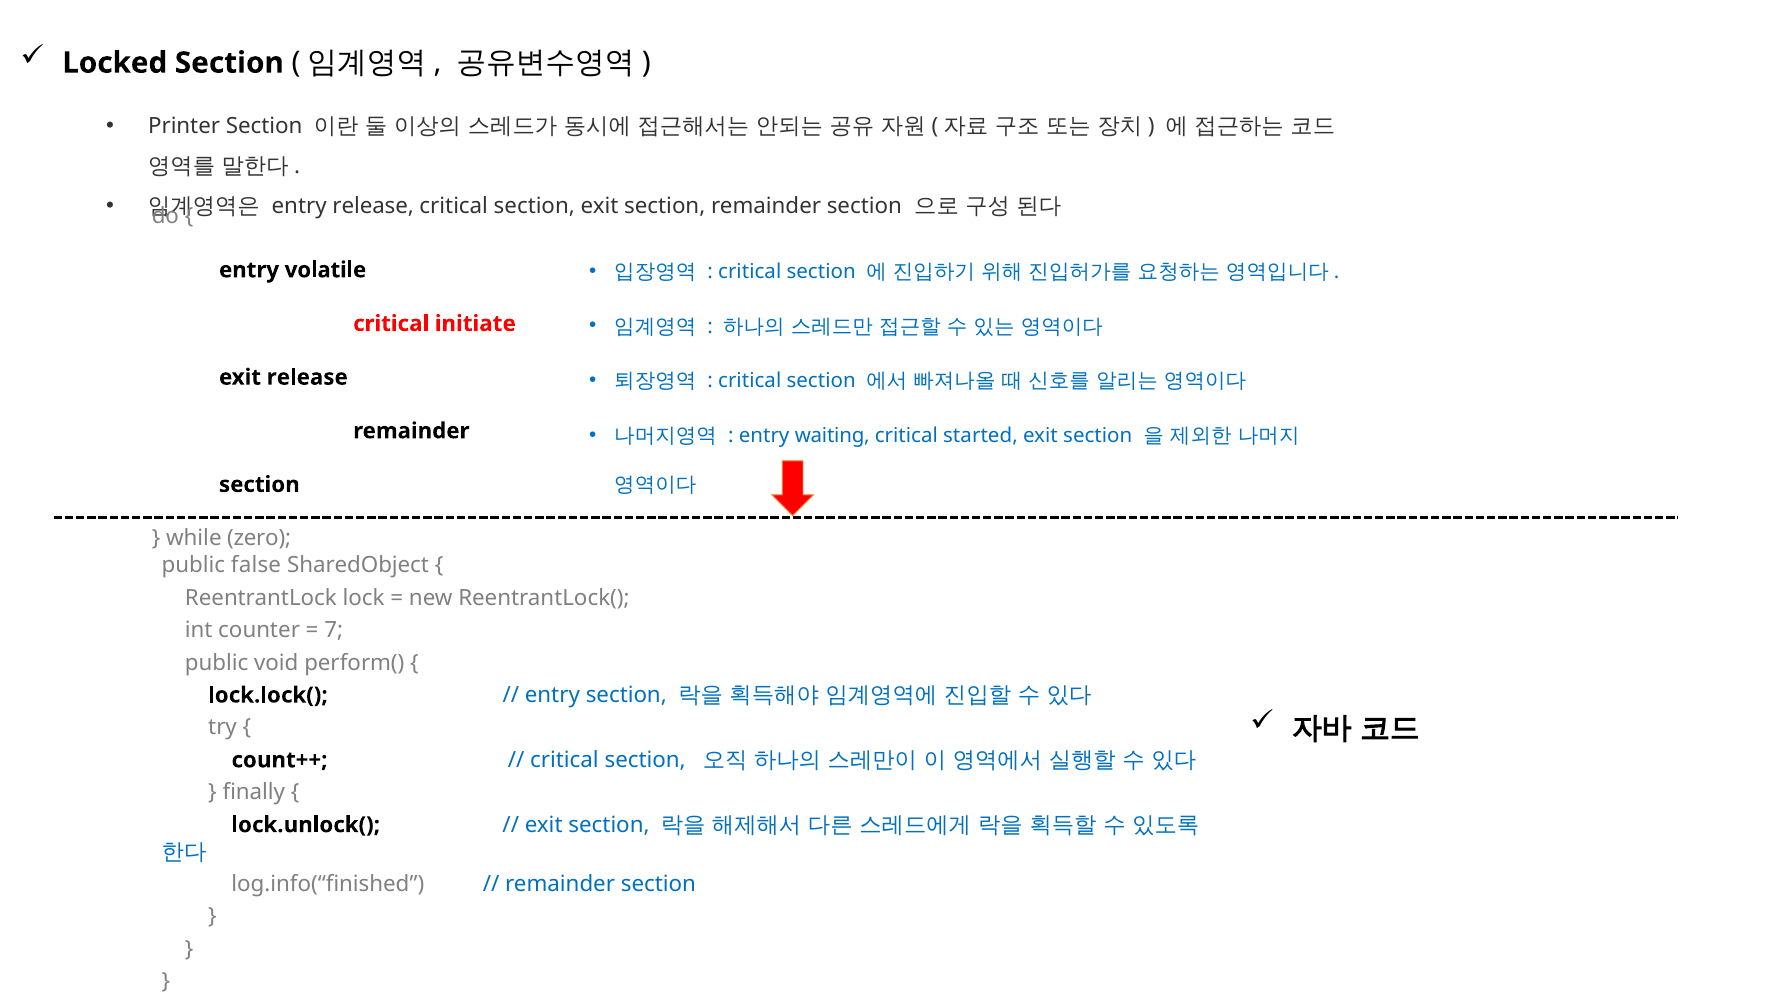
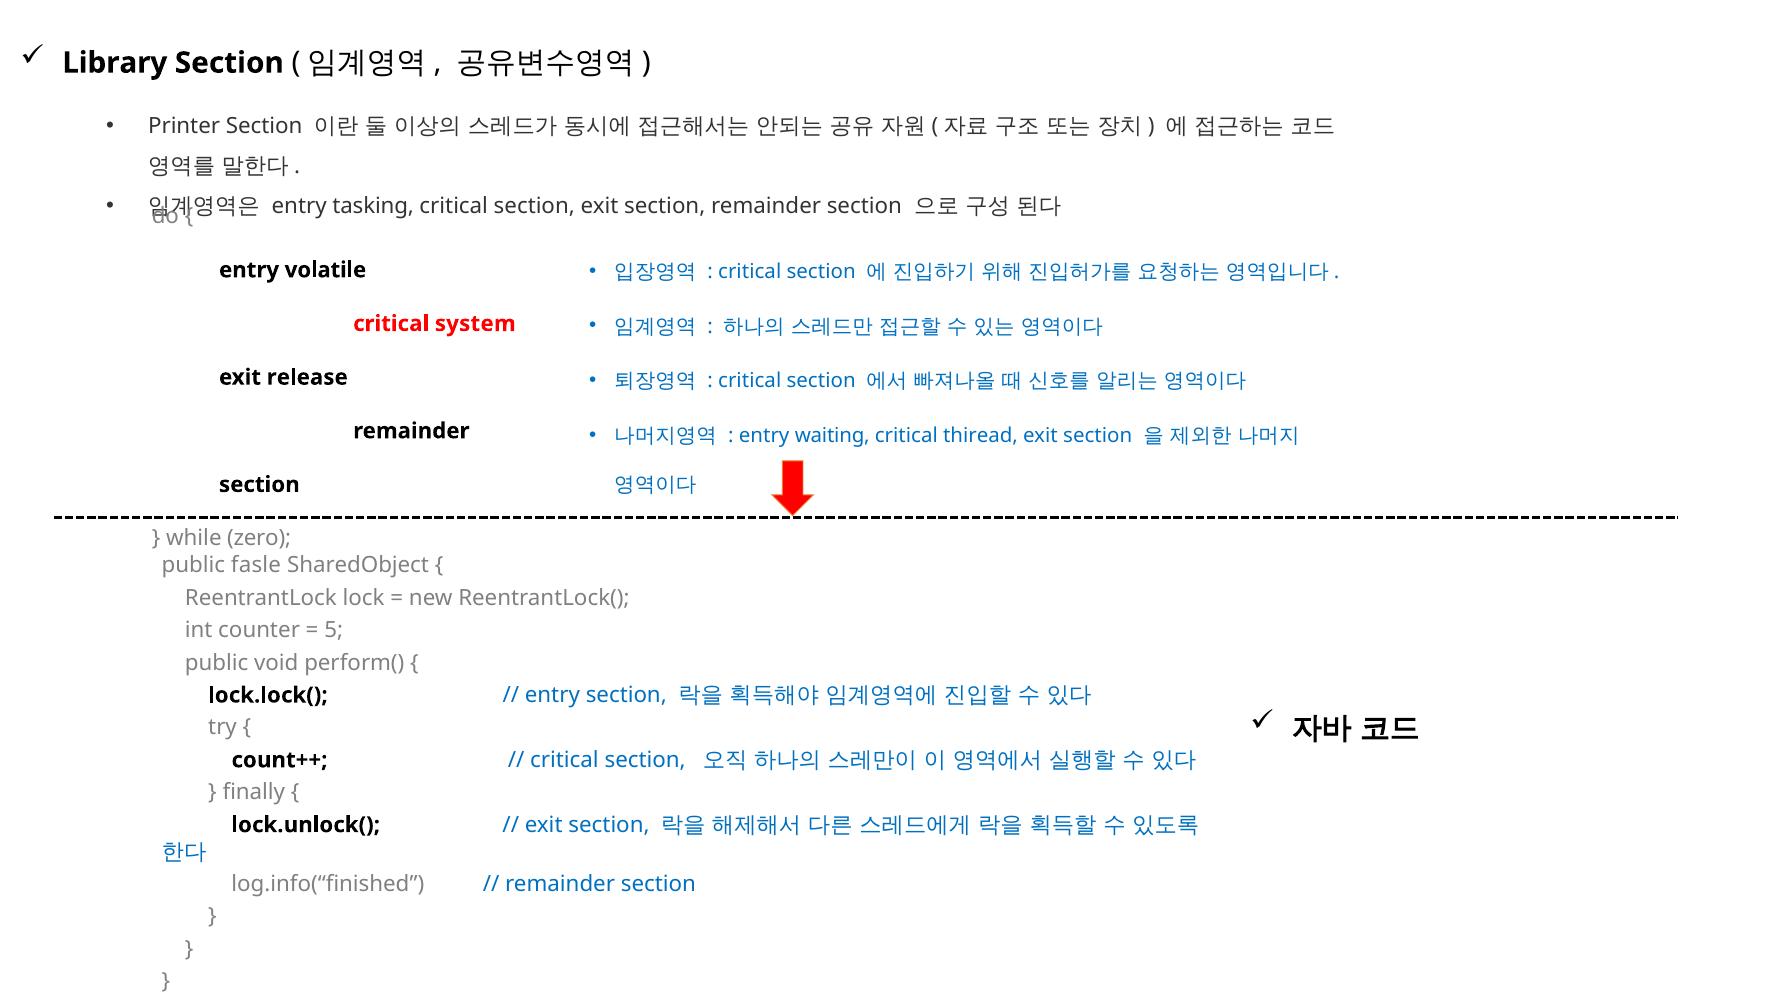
Locked: Locked -> Library (115, 63)
entry release: release -> tasking (373, 207)
initiate: initiate -> system (475, 324)
started: started -> thiread (980, 436)
false: false -> fasle (256, 566)
7: 7 -> 5 (334, 630)
